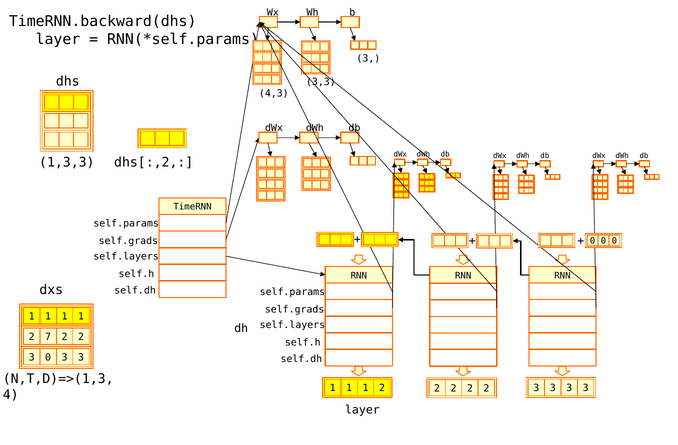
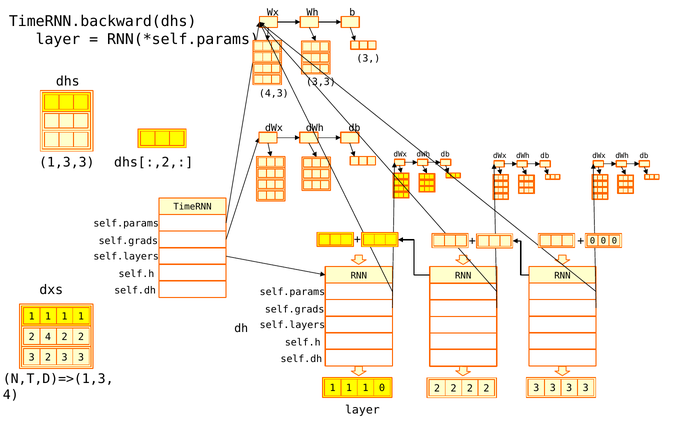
2 7: 7 -> 4 (48, 337)
0: 0 -> 2 (48, 358)
2: 2 -> 0 (382, 389)
